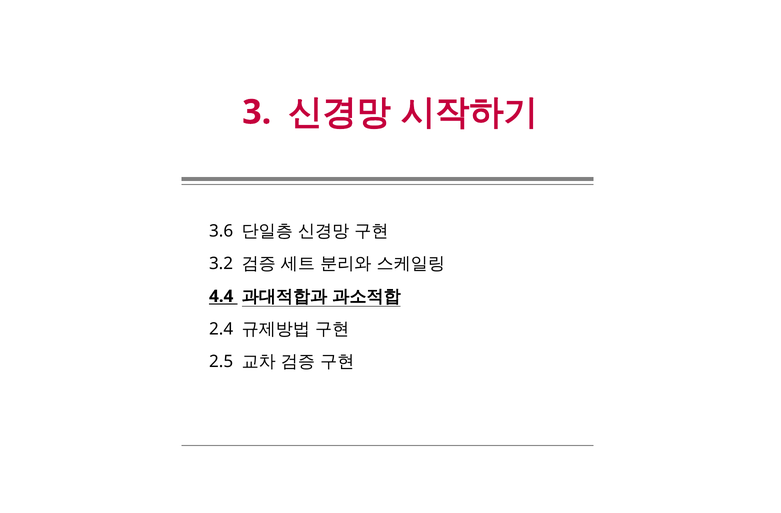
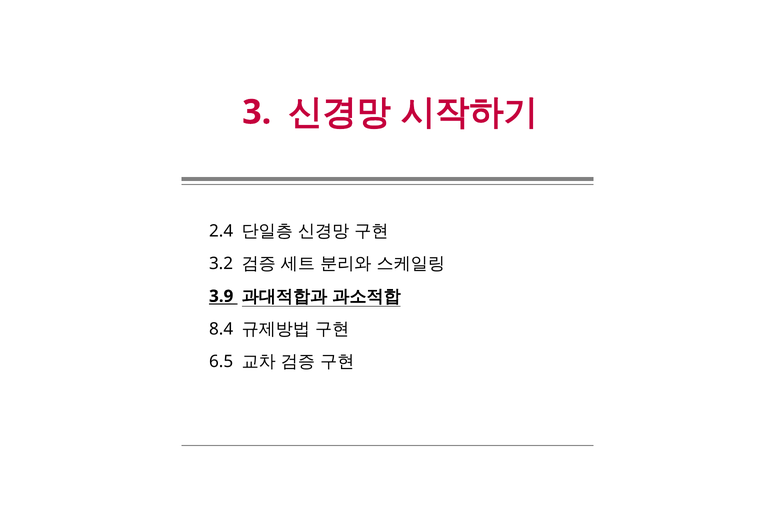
3.6: 3.6 -> 2.4 (221, 231)
4.4: 4.4 -> 3.9 (221, 296)
2.4: 2.4 -> 8.4 (221, 329)
2.5: 2.5 -> 6.5 (221, 362)
